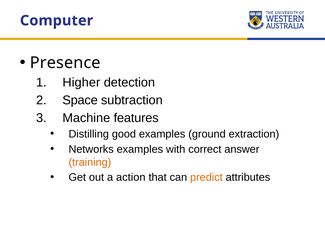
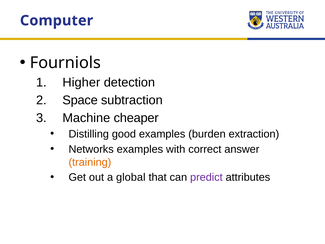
Presence: Presence -> Fourniols (65, 63)
features: features -> cheaper (136, 118)
ground: ground -> burden (207, 134)
action: action -> global (131, 177)
predict colour: orange -> purple (206, 177)
